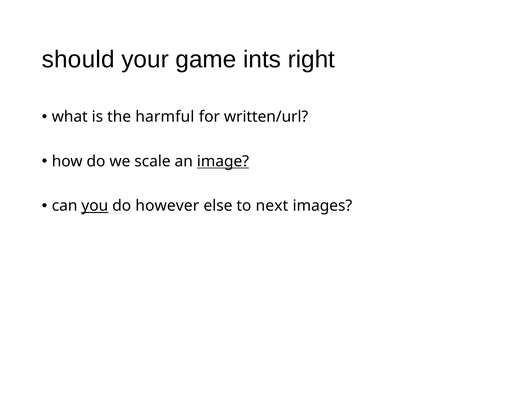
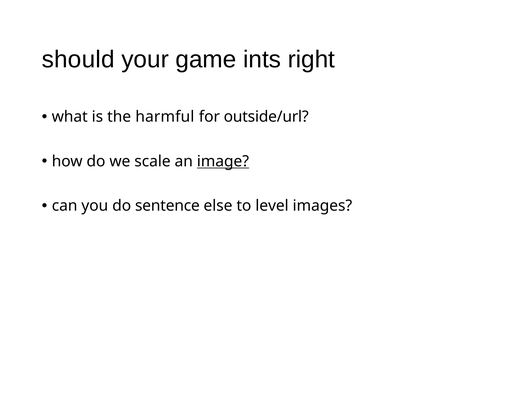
written/url: written/url -> outside/url (266, 117)
you underline: present -> none (95, 206)
however: however -> sentence (167, 206)
next: next -> level (272, 206)
